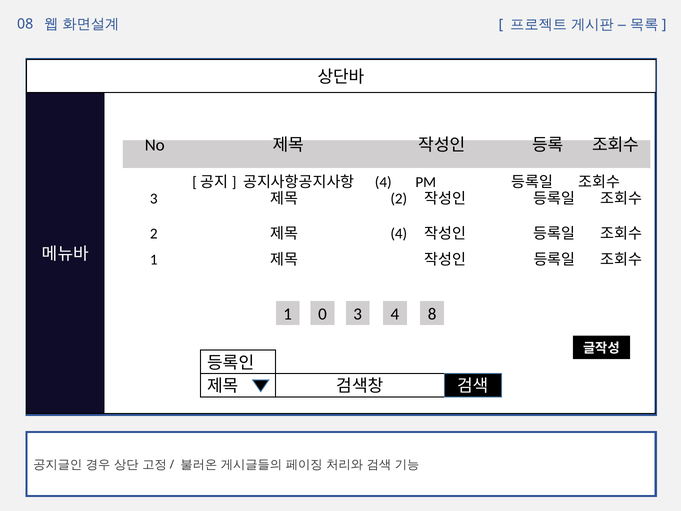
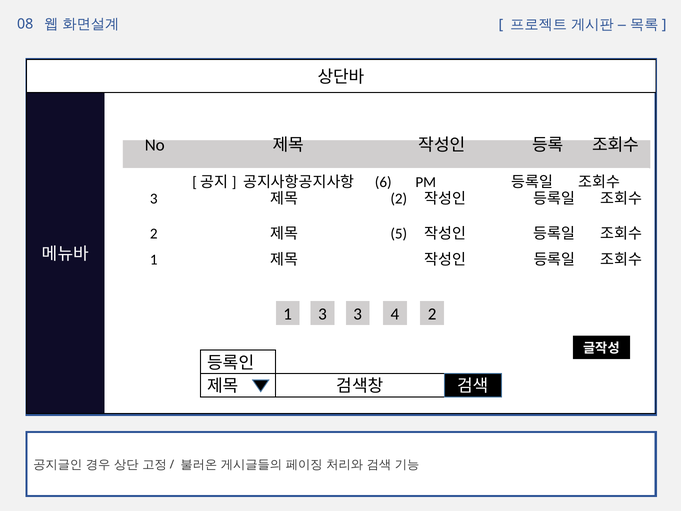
4: 4 -> 6 (383, 182)
4: 4 -> 5 (399, 234)
1 0: 0 -> 3 (323, 314)
4 8: 8 -> 2 (432, 314)
